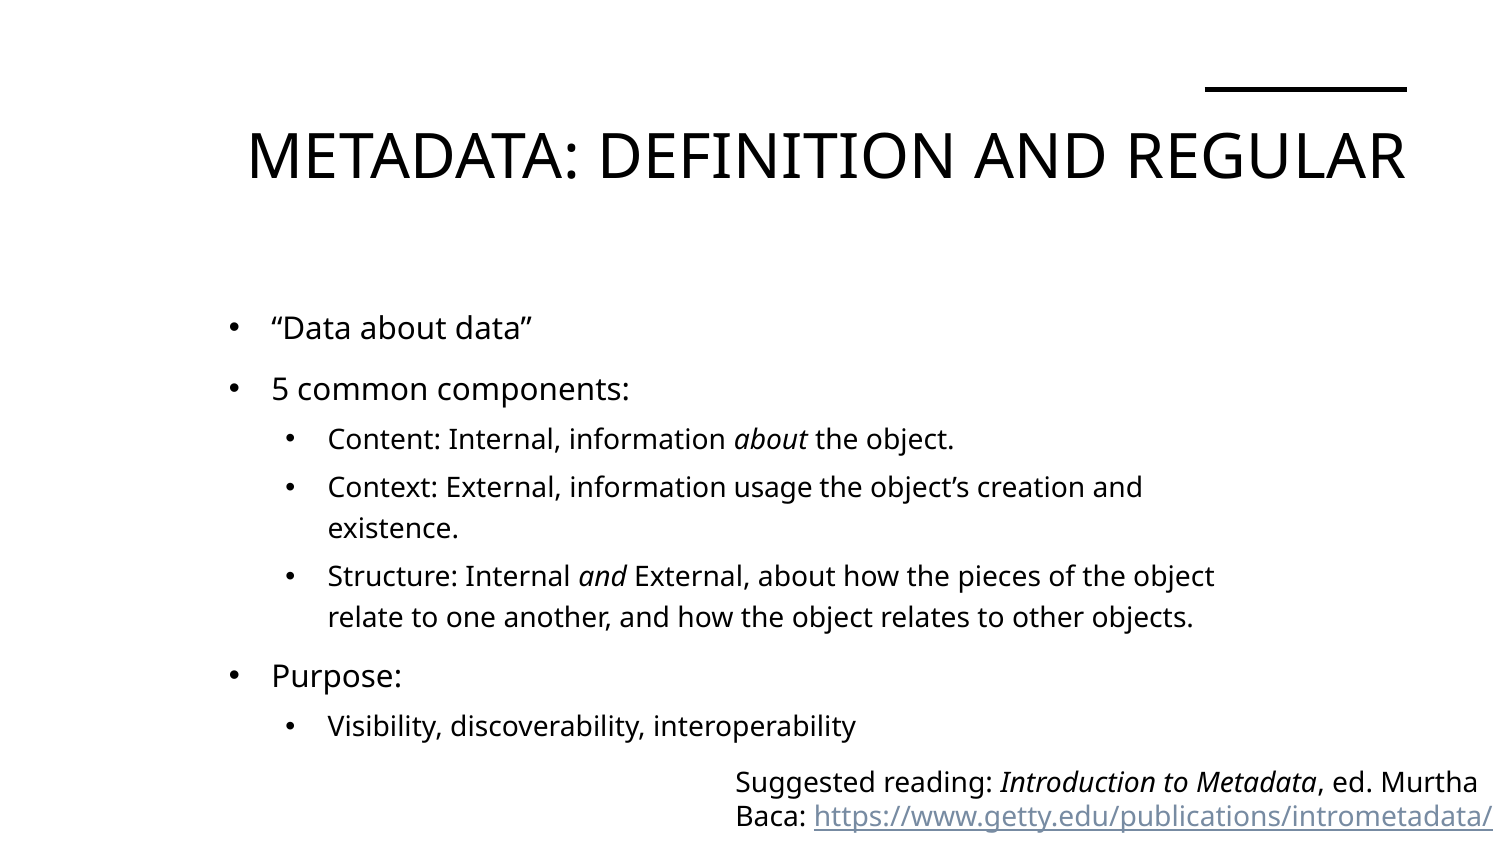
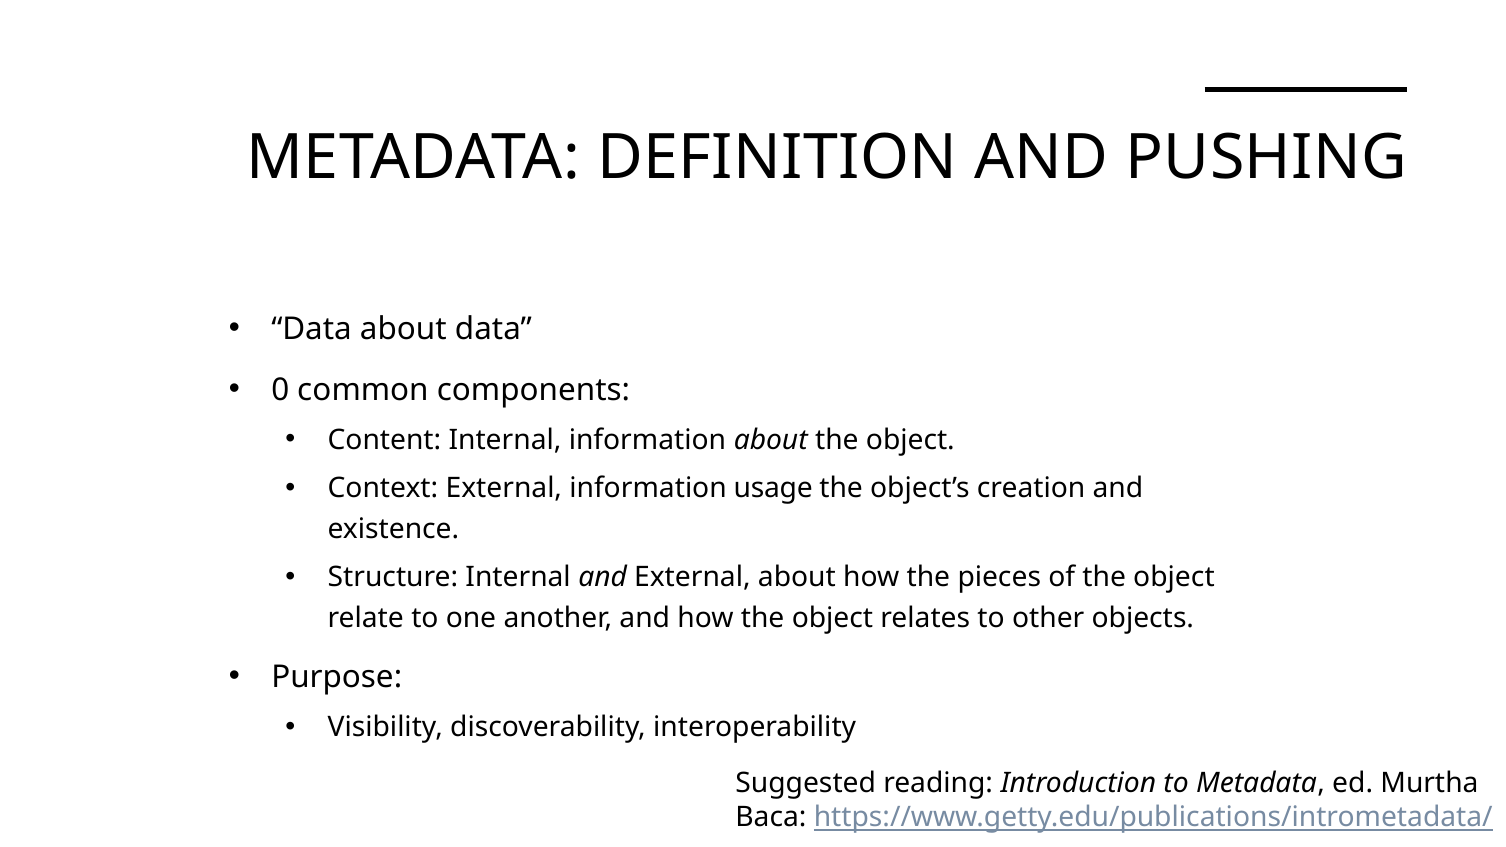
REGULAR: REGULAR -> PUSHING (1266, 157)
5: 5 -> 0 (280, 390)
